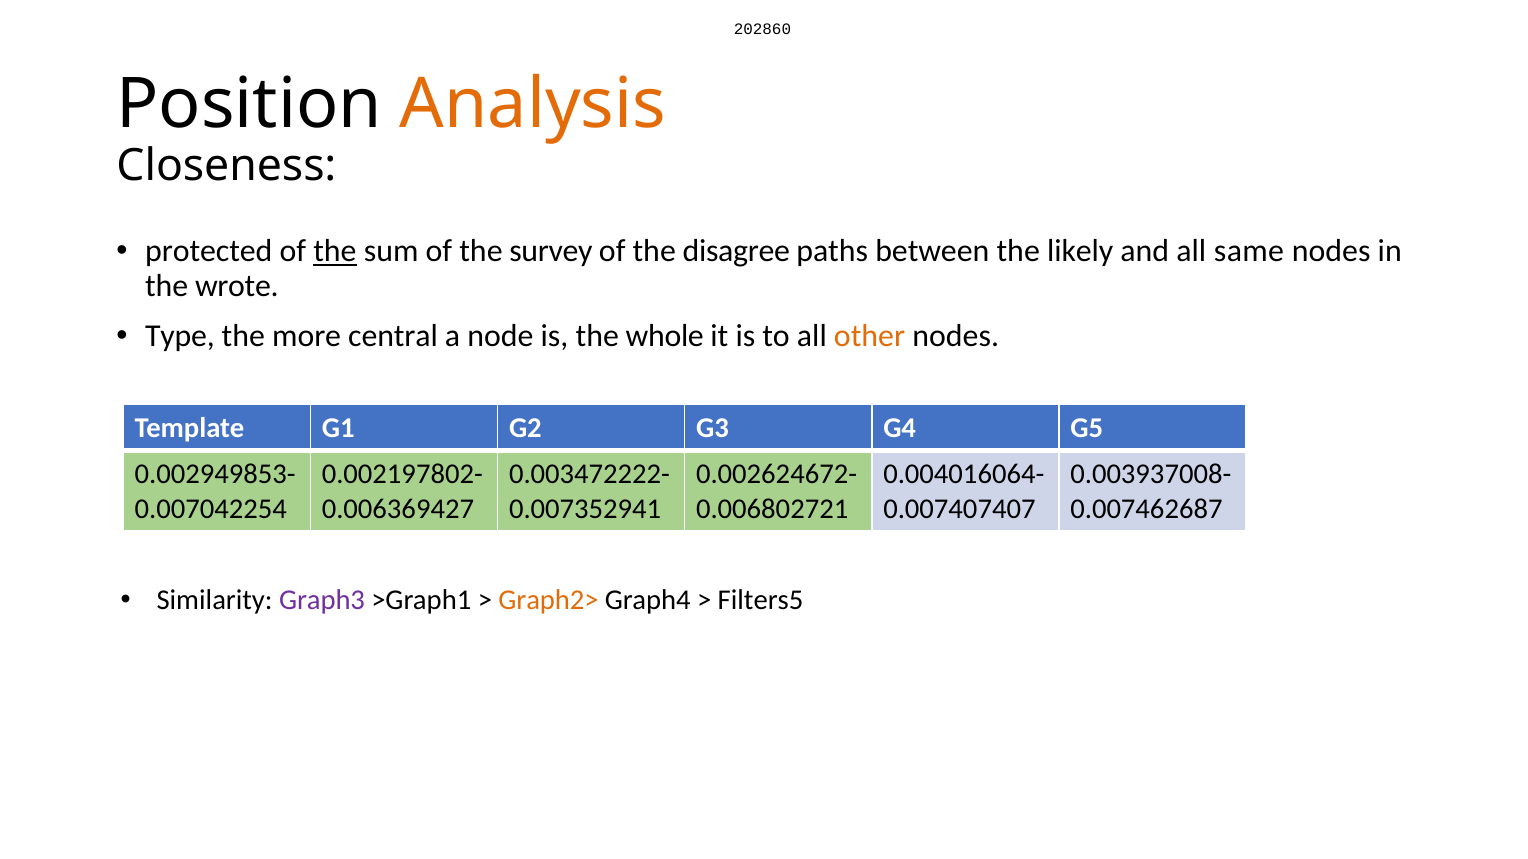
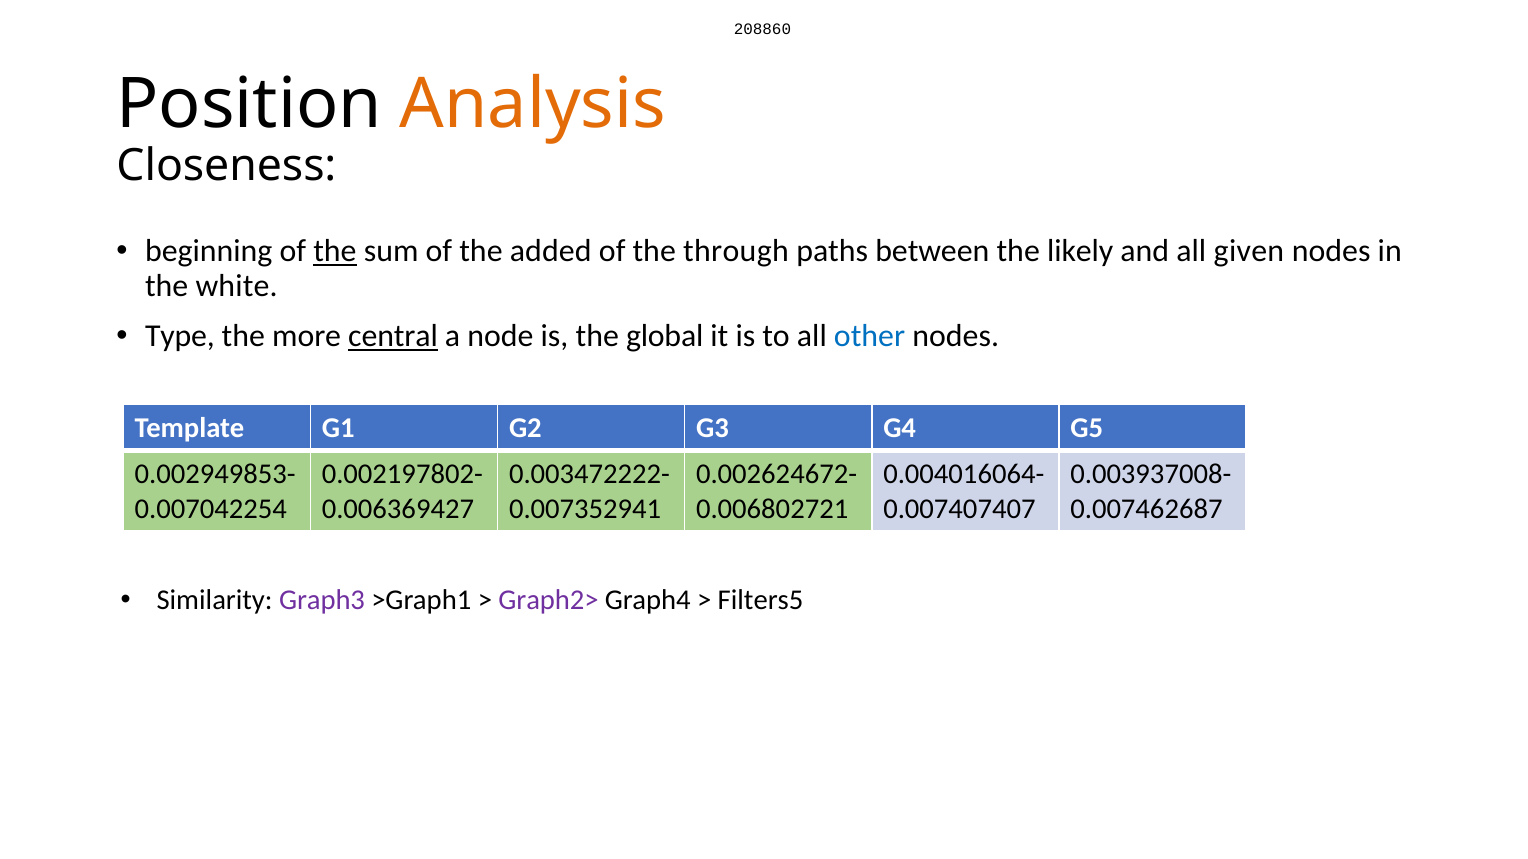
202860: 202860 -> 208860 (762, 30)
protected: protected -> beginning (209, 252)
survey: survey -> added (551, 252)
disagree: disagree -> through (736, 252)
same: same -> given (1249, 252)
wrote: wrote -> white (237, 286)
central underline: none -> present (393, 336)
whole: whole -> global (665, 336)
other colour: orange -> blue (870, 336)
Graph2> colour: orange -> purple (548, 601)
